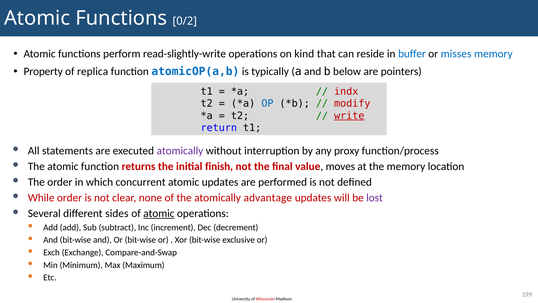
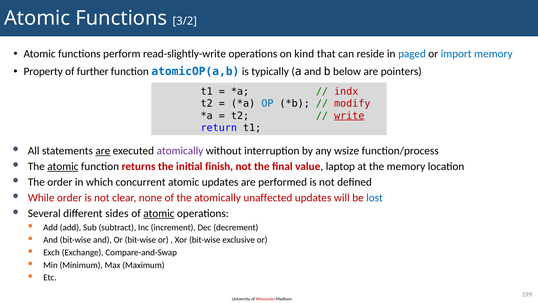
0/2: 0/2 -> 3/2 (185, 21)
buffer: buffer -> paged (412, 54)
misses: misses -> import (456, 54)
replica: replica -> further (93, 71)
are underline: none -> present (103, 151)
proxy: proxy -> wsize (347, 151)
atomic underline: none -> present (63, 166)
moves: moves -> laptop (340, 166)
advantage: advantage -> unaffected (268, 198)
lost colour: purple -> blue (375, 198)
